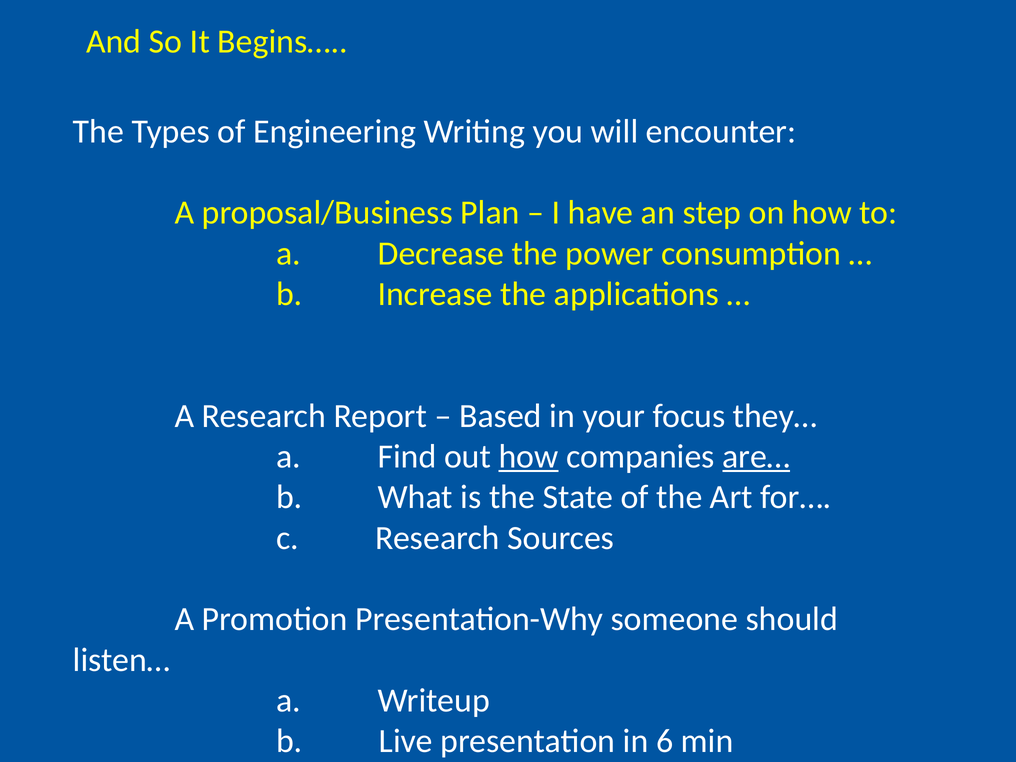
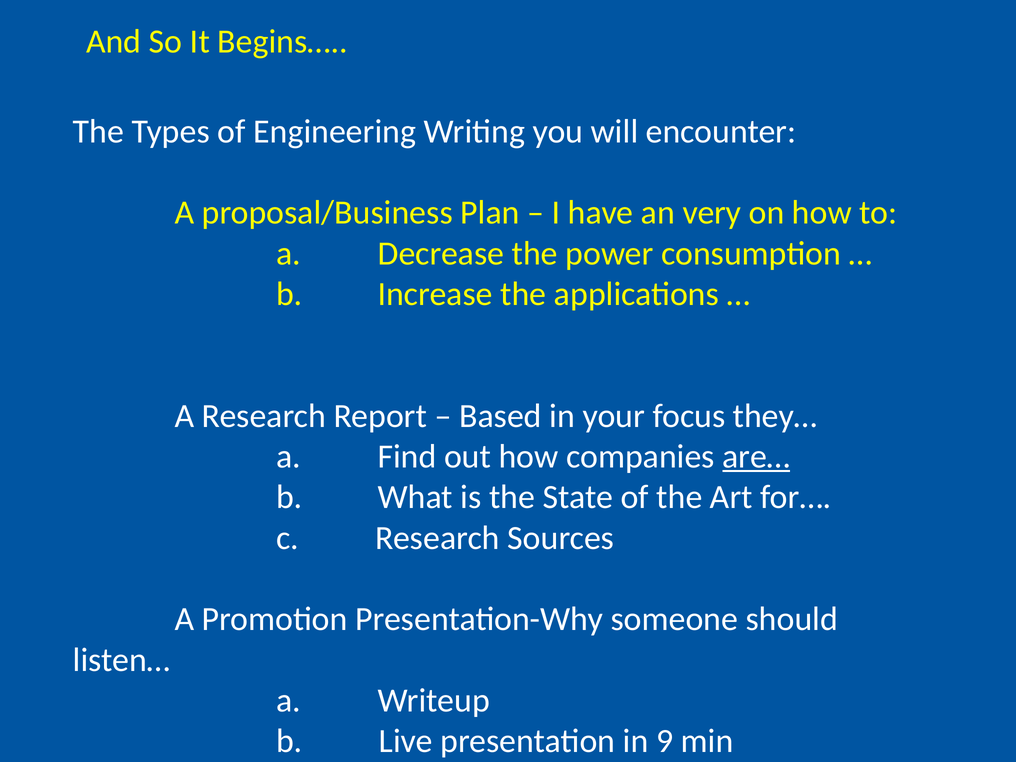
step: step -> very (712, 213)
how underline: present -> none (529, 457)
6: 6 -> 9 (665, 741)
